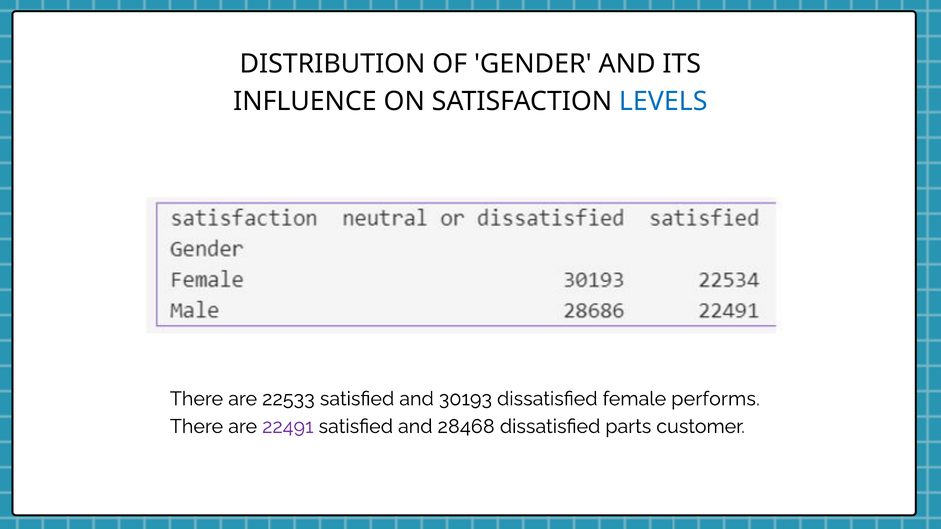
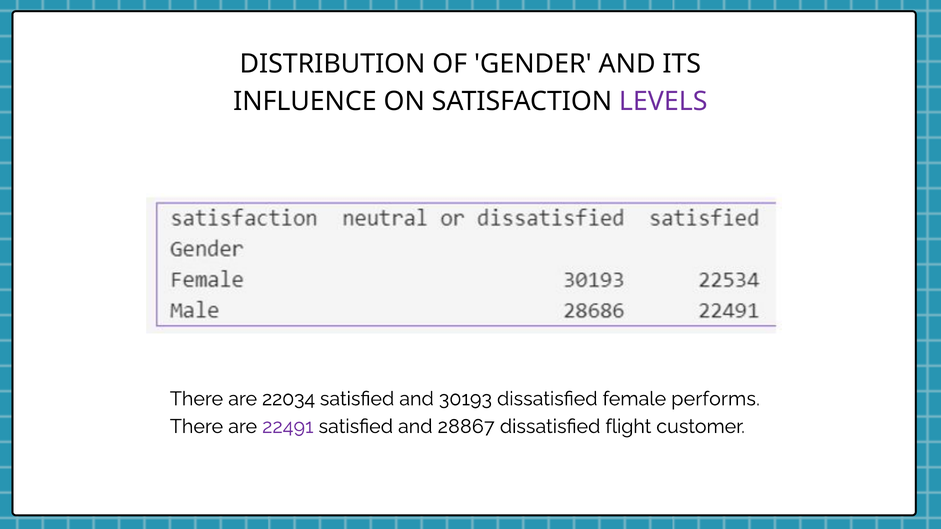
LEVELS colour: blue -> purple (663, 102)
22533: 22533 -> 22034 (289, 399)
28468: 28468 -> 28867 (466, 427)
parts: parts -> flight (628, 427)
